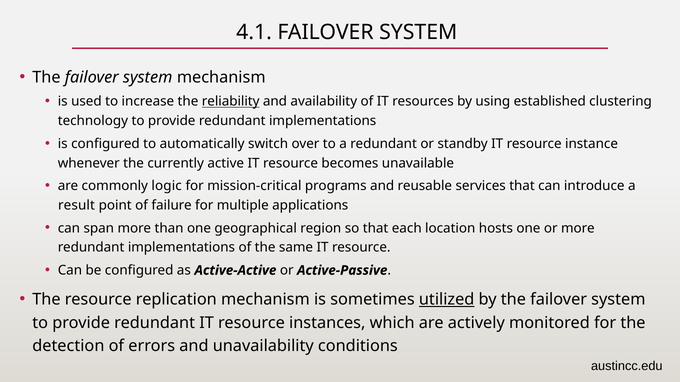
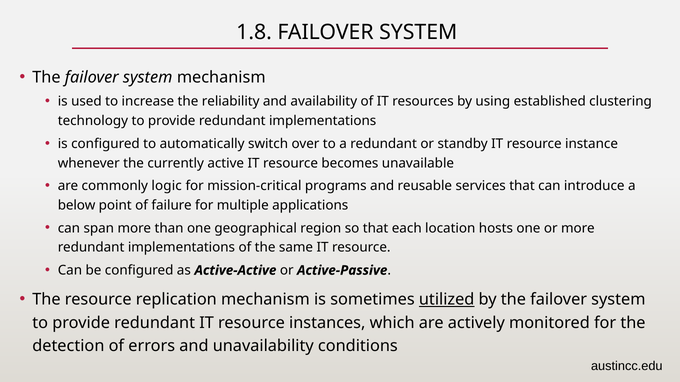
4.1: 4.1 -> 1.8 (254, 33)
reliability underline: present -> none (231, 102)
result: result -> below (77, 206)
